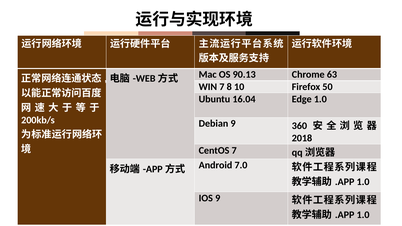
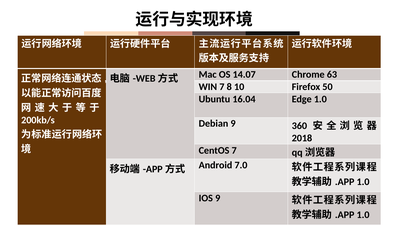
90.13: 90.13 -> 14.07 (244, 75)
